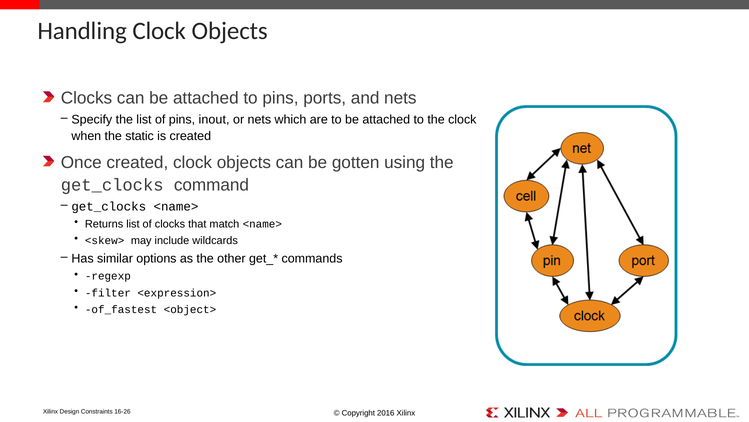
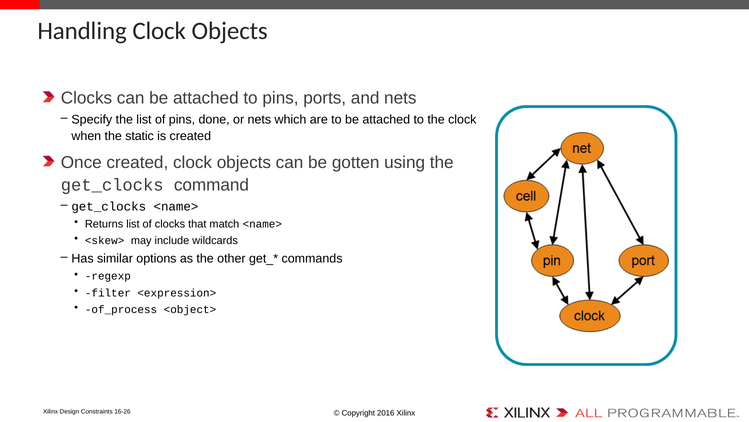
inout: inout -> done (214, 119)
of_fastest: of_fastest -> of_process (121, 309)
